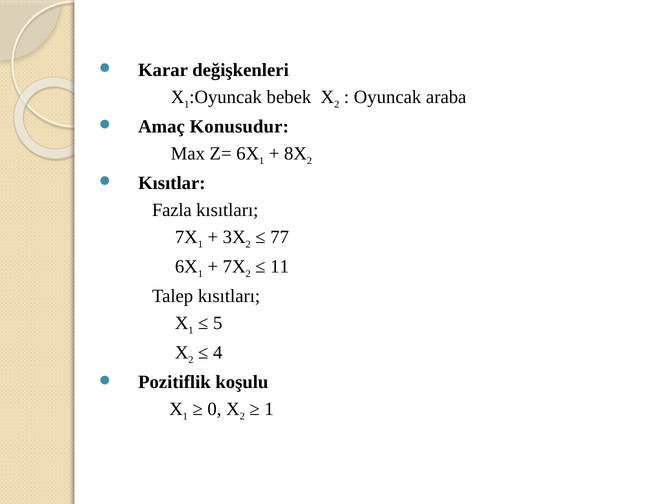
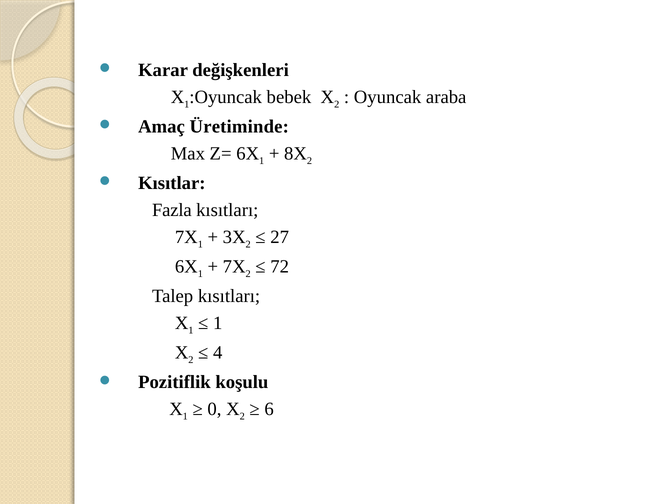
Konusudur: Konusudur -> Üretiminde (239, 127)
77: 77 -> 27 (280, 237)
11: 11 -> 72 (280, 267)
5: 5 -> 1 (218, 323)
1: 1 -> 6 (269, 409)
